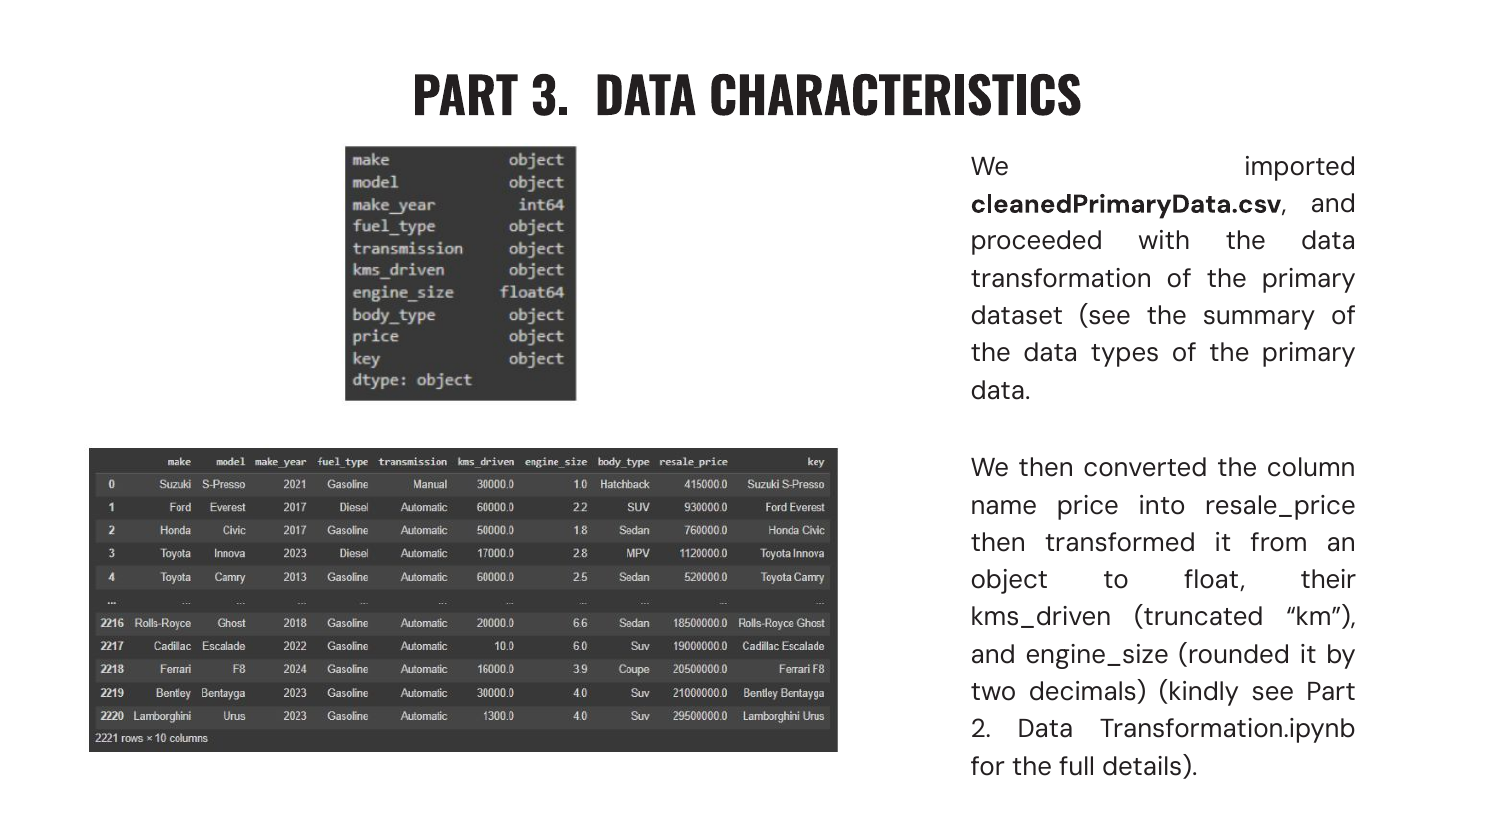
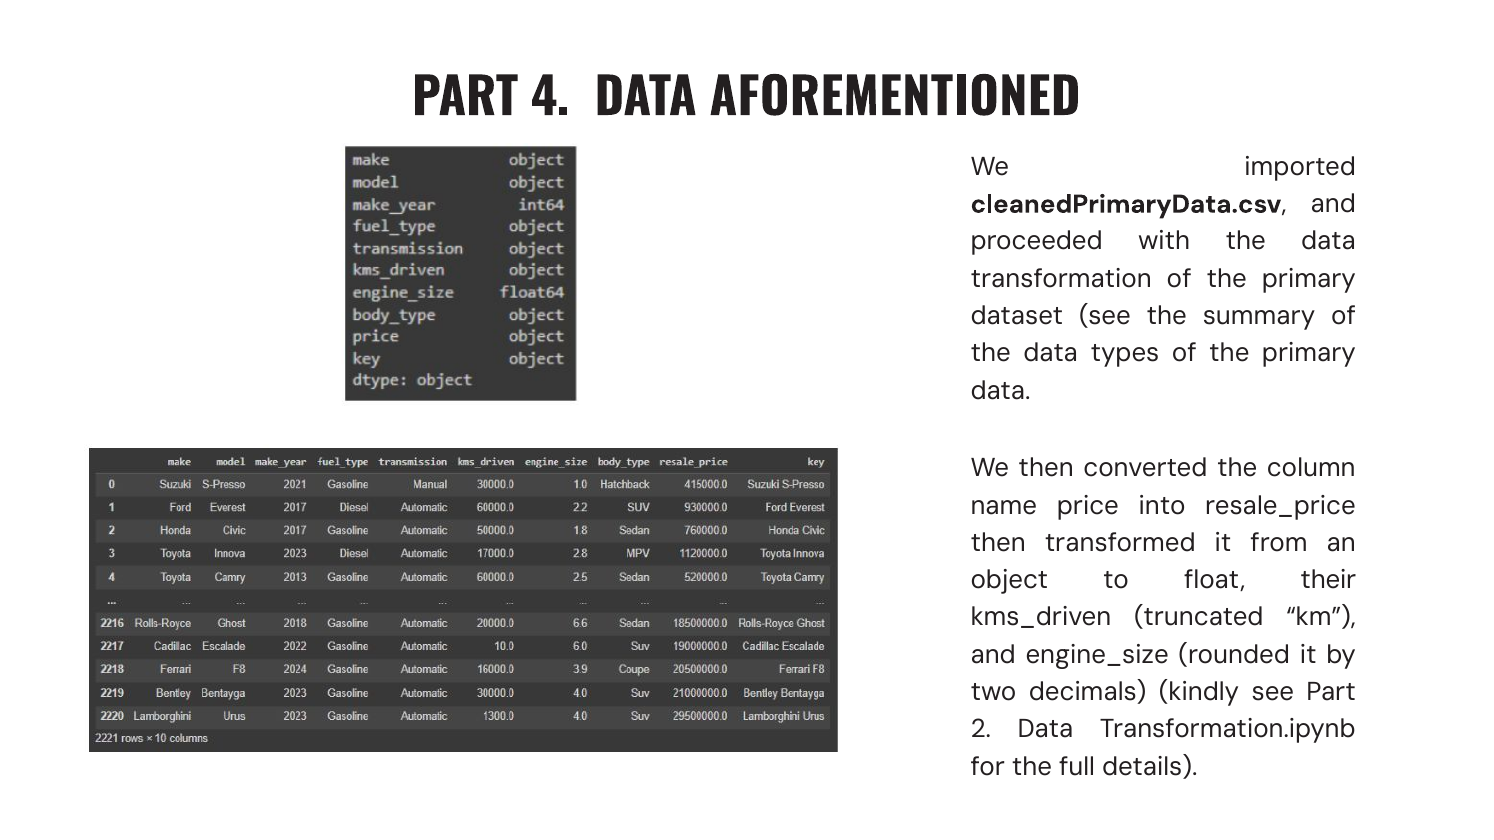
3: 3 -> 4 (550, 99)
CHARACTERISTICS: CHARACTERISTICS -> AFOREMENTIONED (895, 99)
